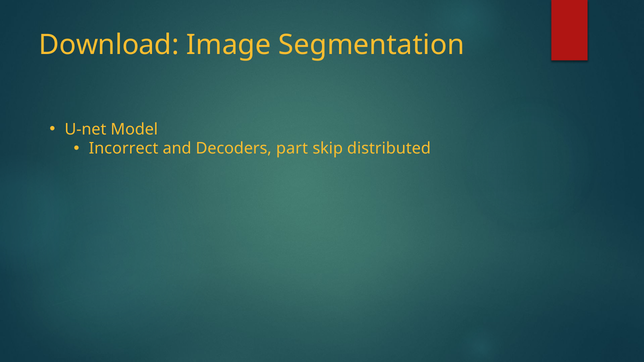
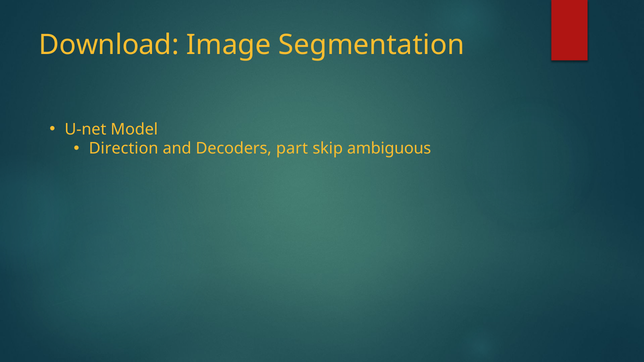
Incorrect: Incorrect -> Direction (124, 149)
distributed: distributed -> ambiguous (389, 149)
